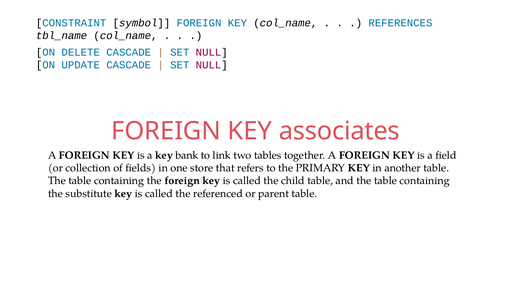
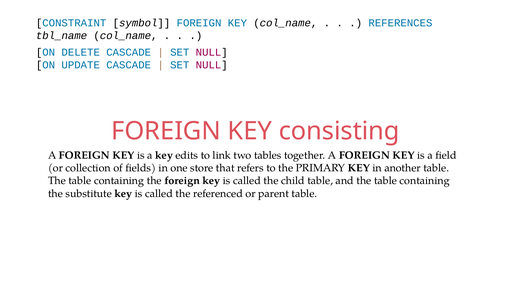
associates: associates -> consisting (339, 131)
bank: bank -> edits (187, 155)
